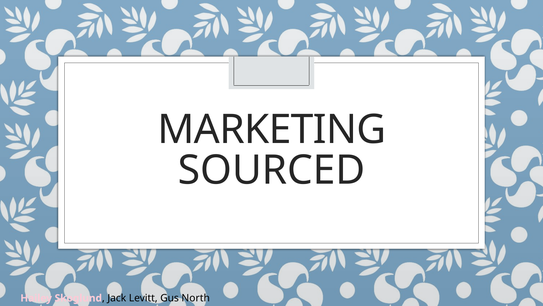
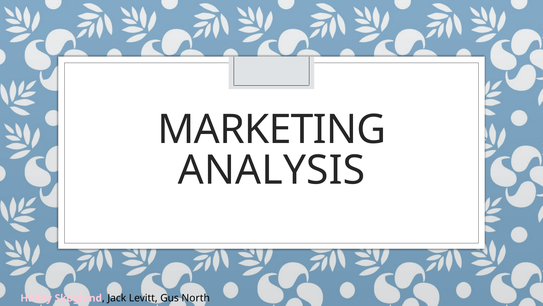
SOURCED: SOURCED -> ANALYSIS (272, 170)
